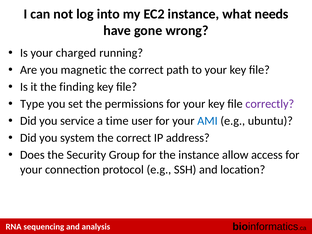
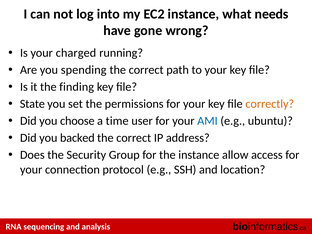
magnetic: magnetic -> spending (84, 70)
Type: Type -> State (32, 104)
correctly colour: purple -> orange (270, 104)
service: service -> choose (77, 121)
system: system -> backed (77, 138)
